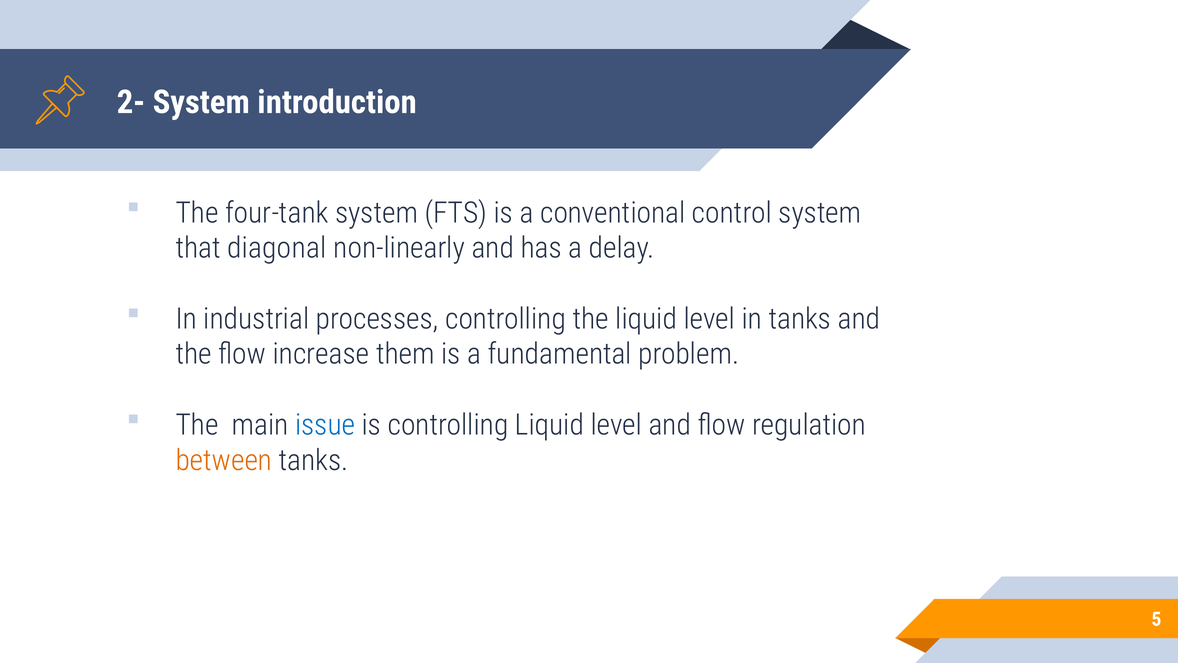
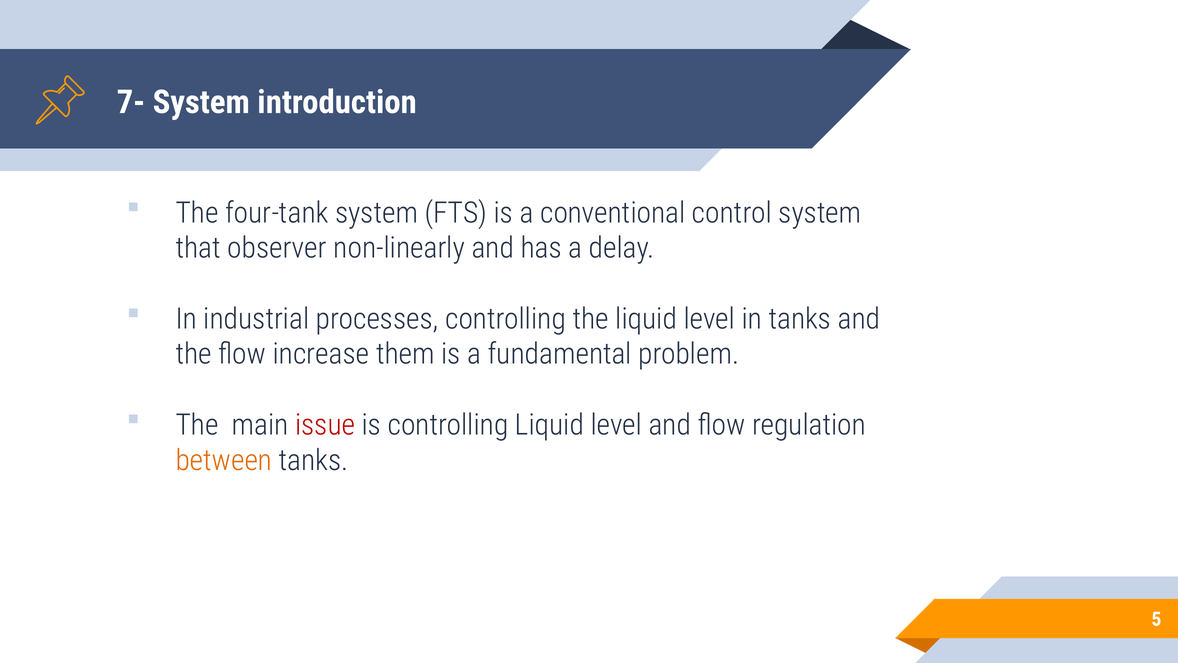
2-: 2- -> 7- (131, 102)
diagonal: diagonal -> observer (277, 248)
issue colour: blue -> red (325, 425)
